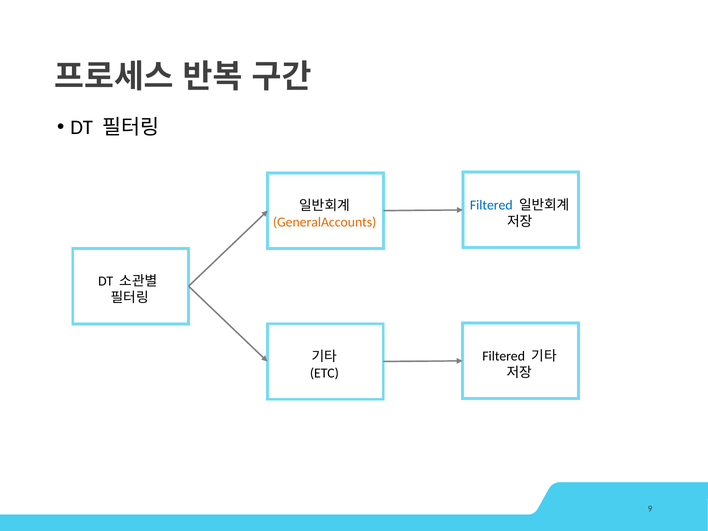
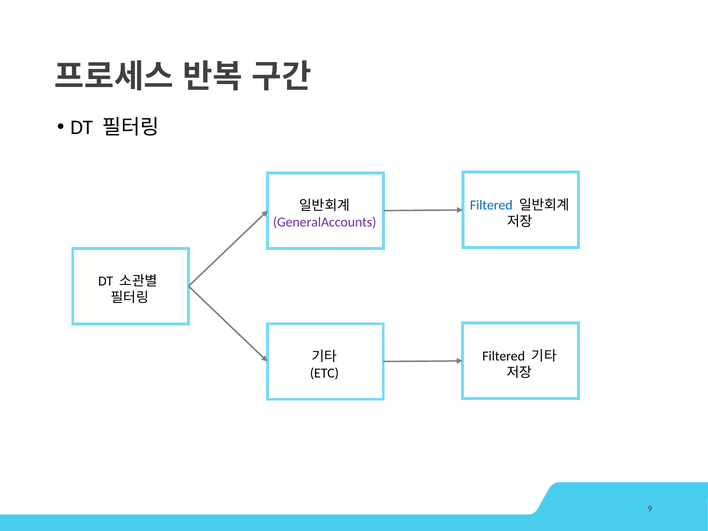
GeneralAccounts colour: orange -> purple (325, 222)
